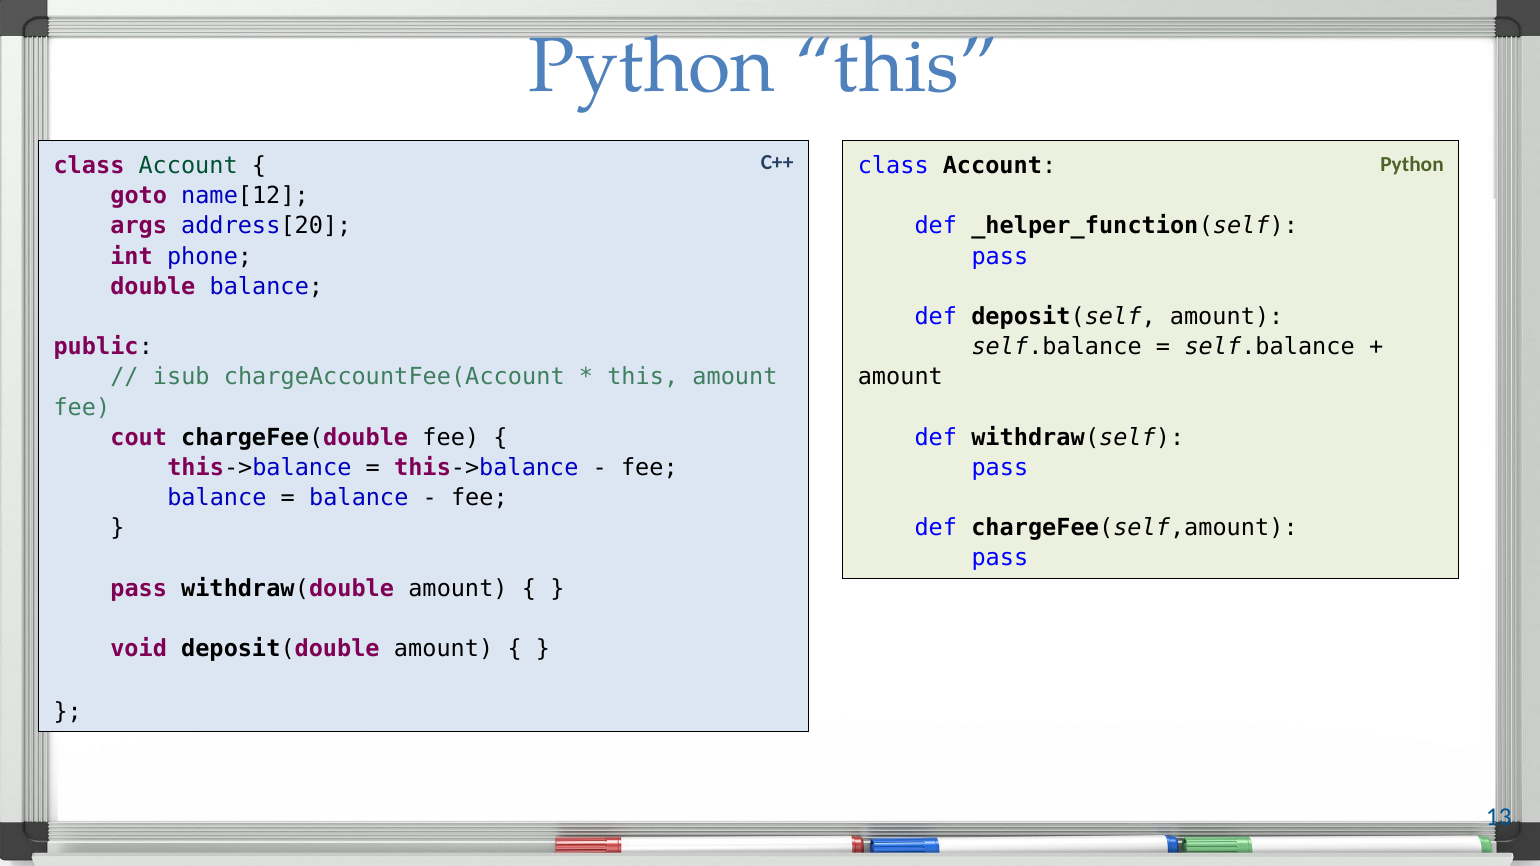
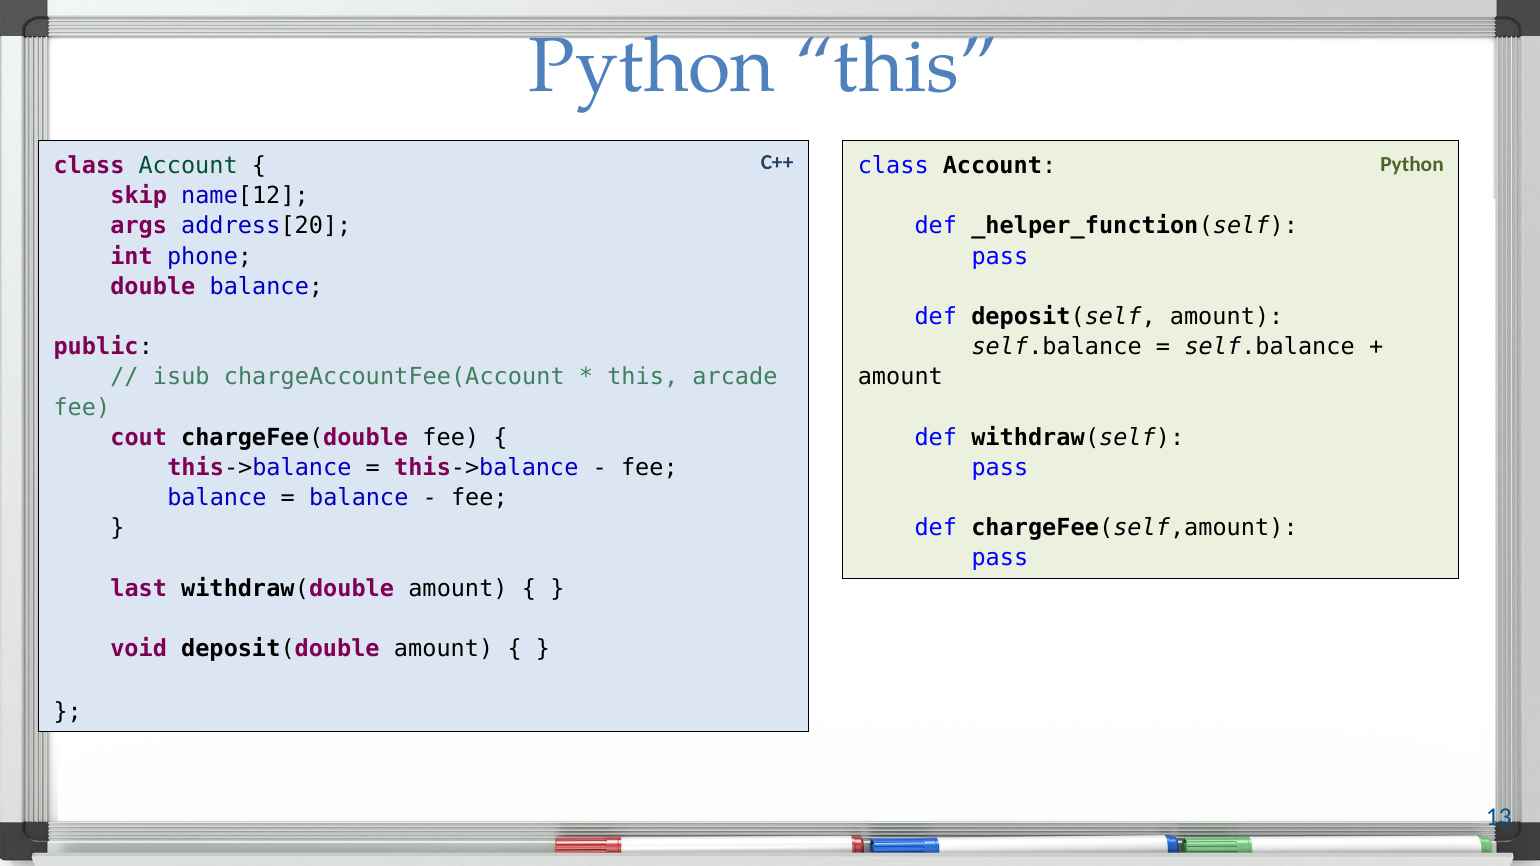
goto: goto -> skip (139, 196)
this amount: amount -> arcade (735, 377)
pass: pass -> last (139, 589)
